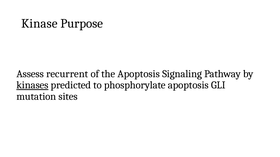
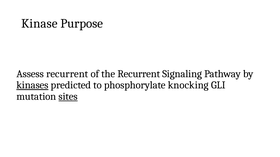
the Apoptosis: Apoptosis -> Recurrent (139, 74)
phosphorylate apoptosis: apoptosis -> knocking (188, 85)
sites underline: none -> present (68, 97)
